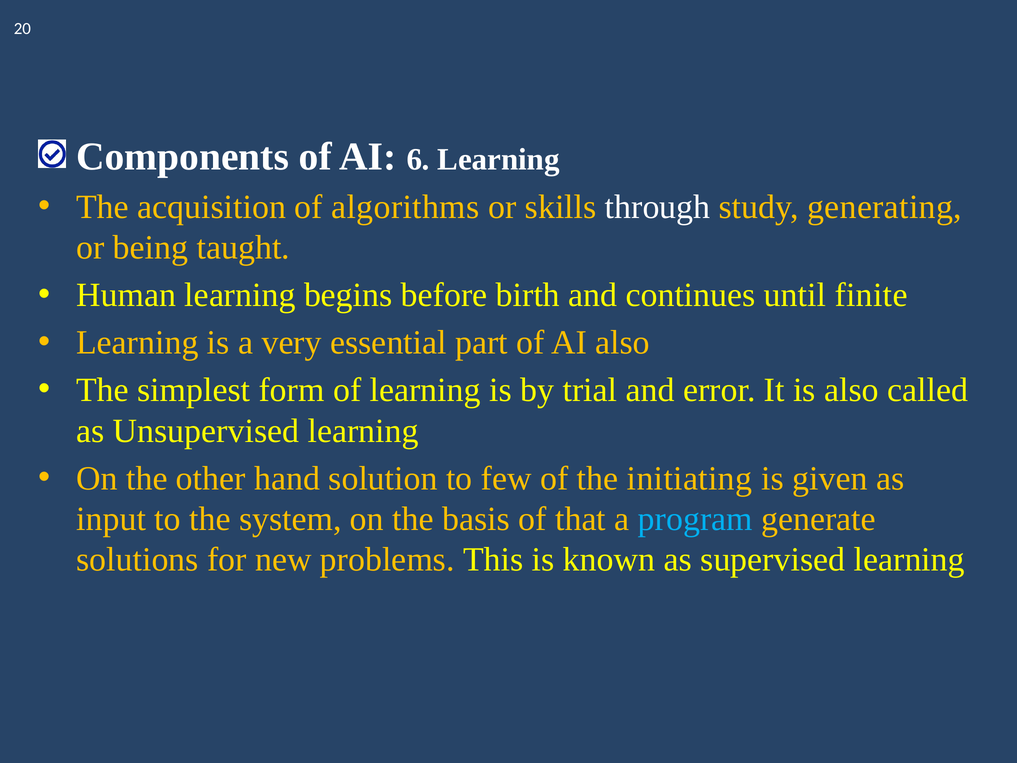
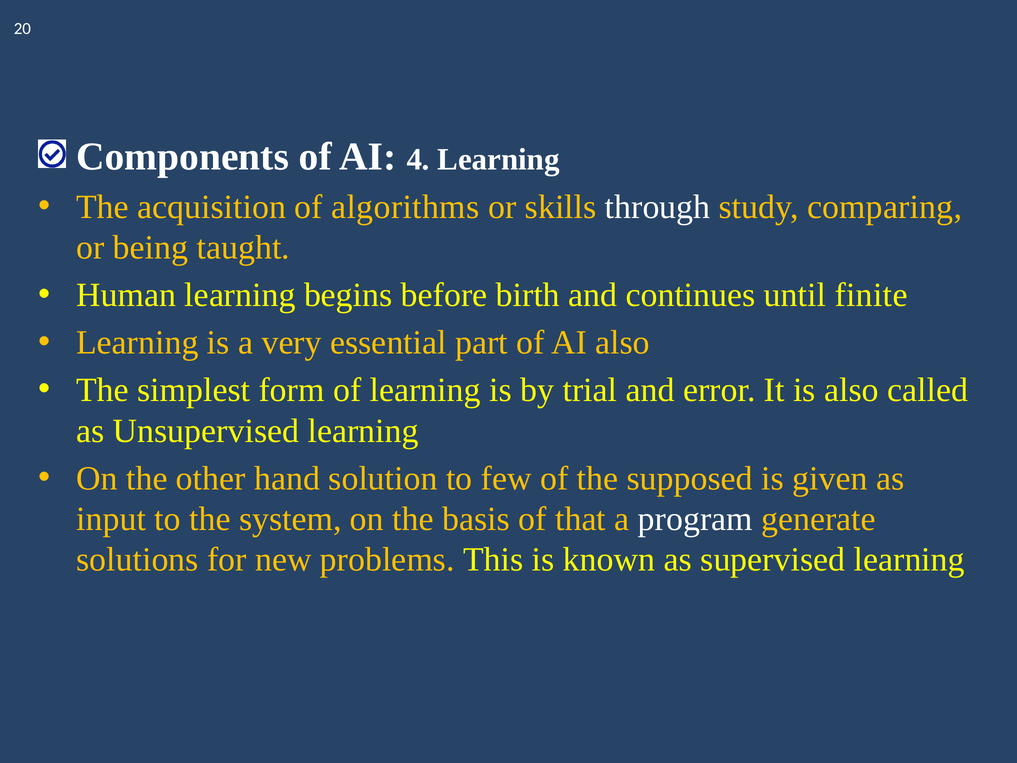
6: 6 -> 4 (418, 159)
generating: generating -> comparing (885, 207)
initiating: initiating -> supposed (690, 478)
program colour: light blue -> white (695, 519)
